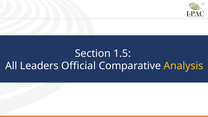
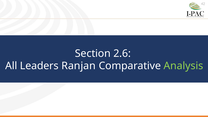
1.5: 1.5 -> 2.6 (122, 53)
Official: Official -> Ranjan (79, 66)
Analysis colour: yellow -> light green (183, 66)
